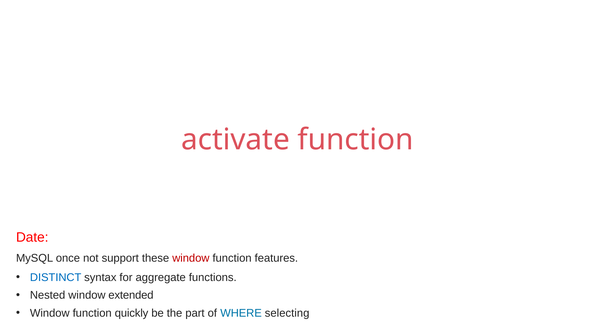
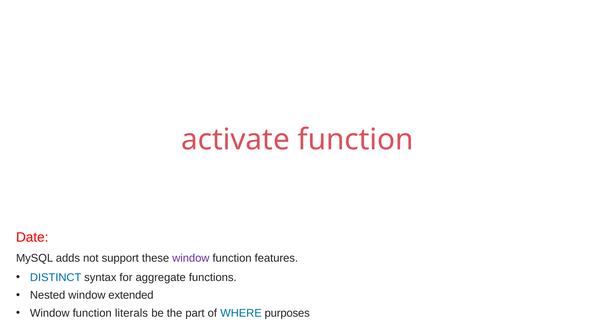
once: once -> adds (68, 258)
window colour: red -> purple (191, 258)
quickly: quickly -> literals (131, 313)
selecting: selecting -> purposes (287, 313)
